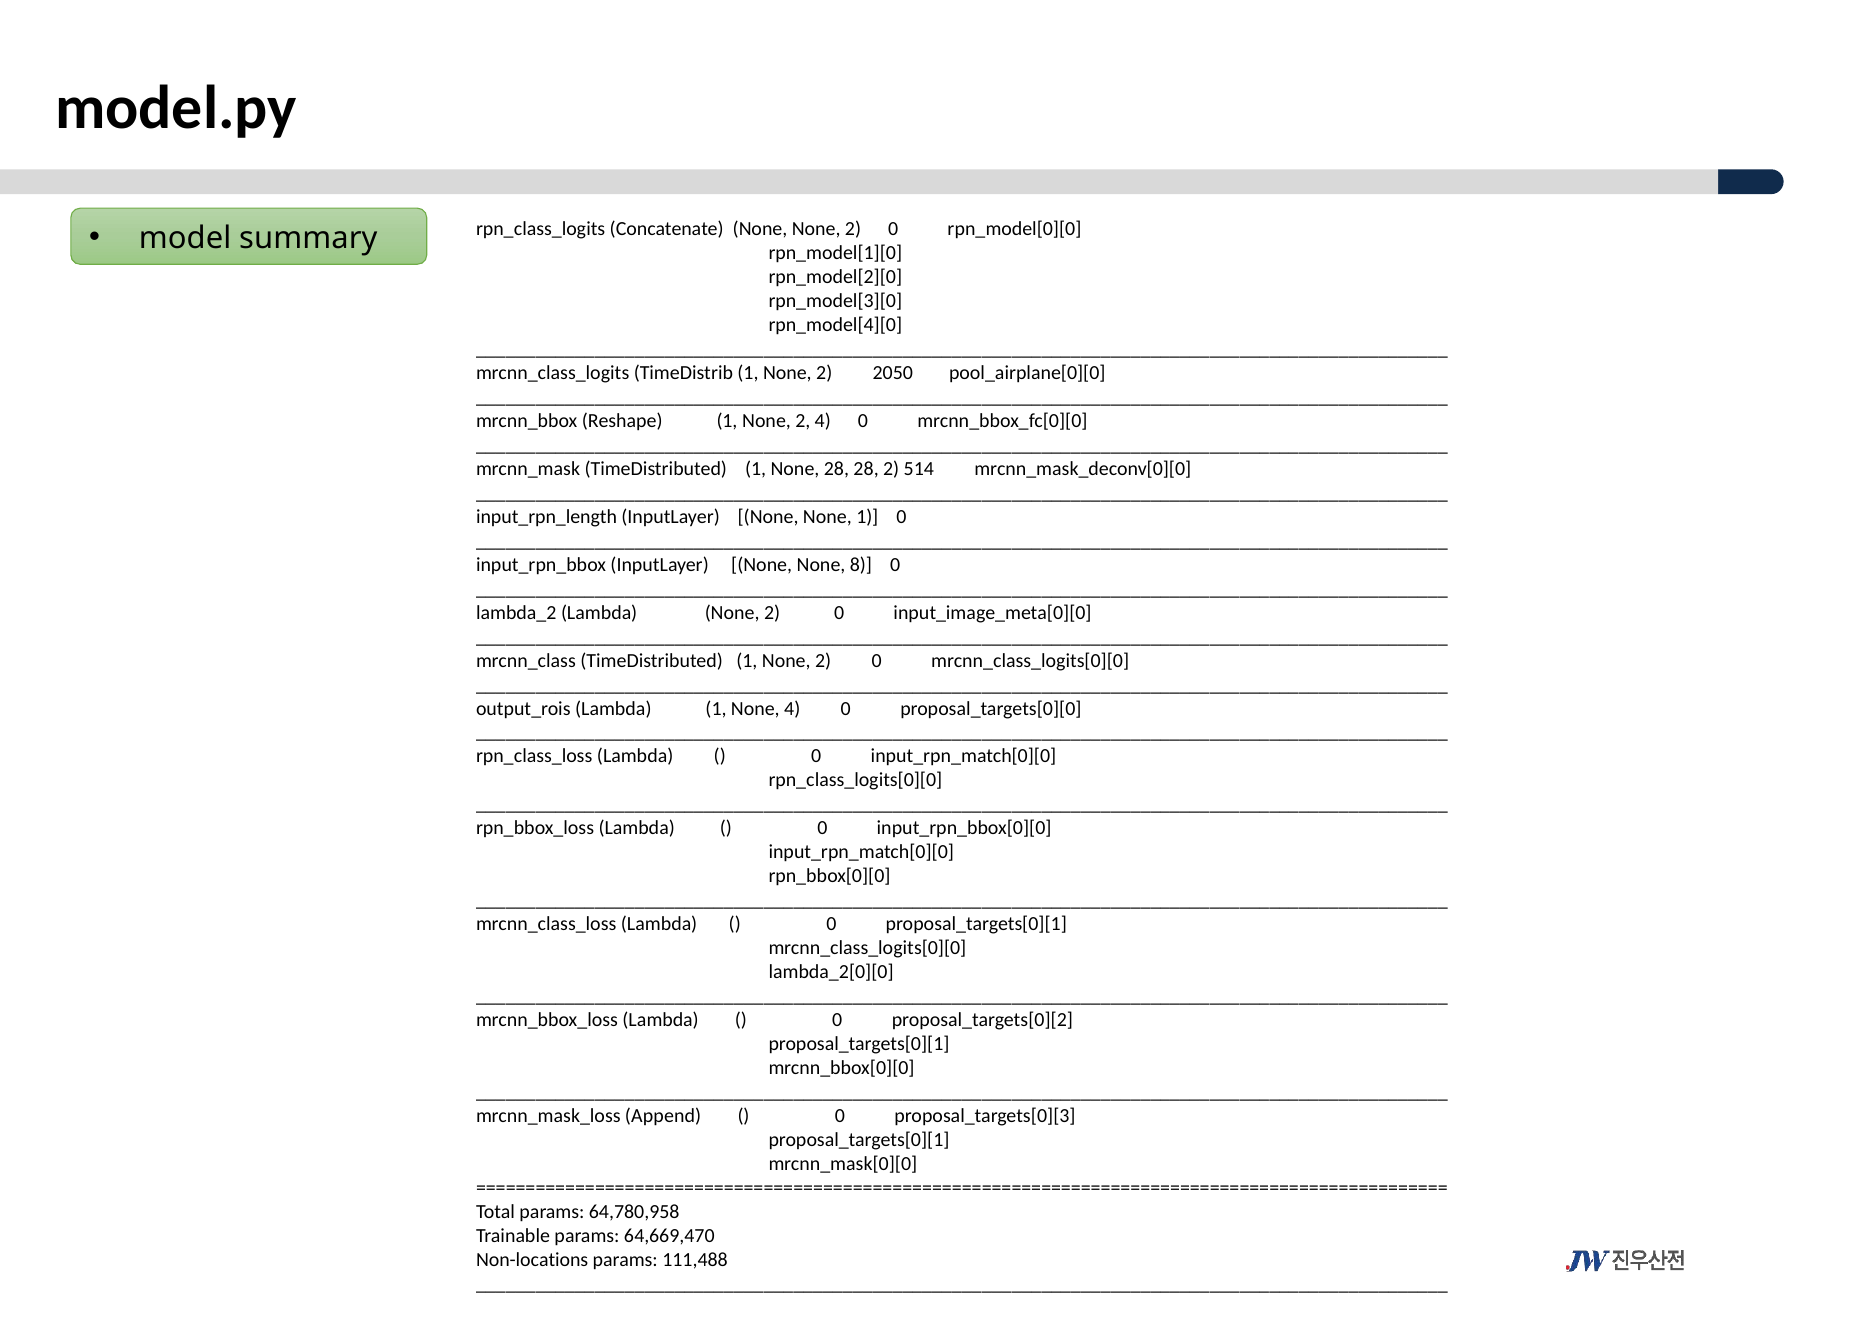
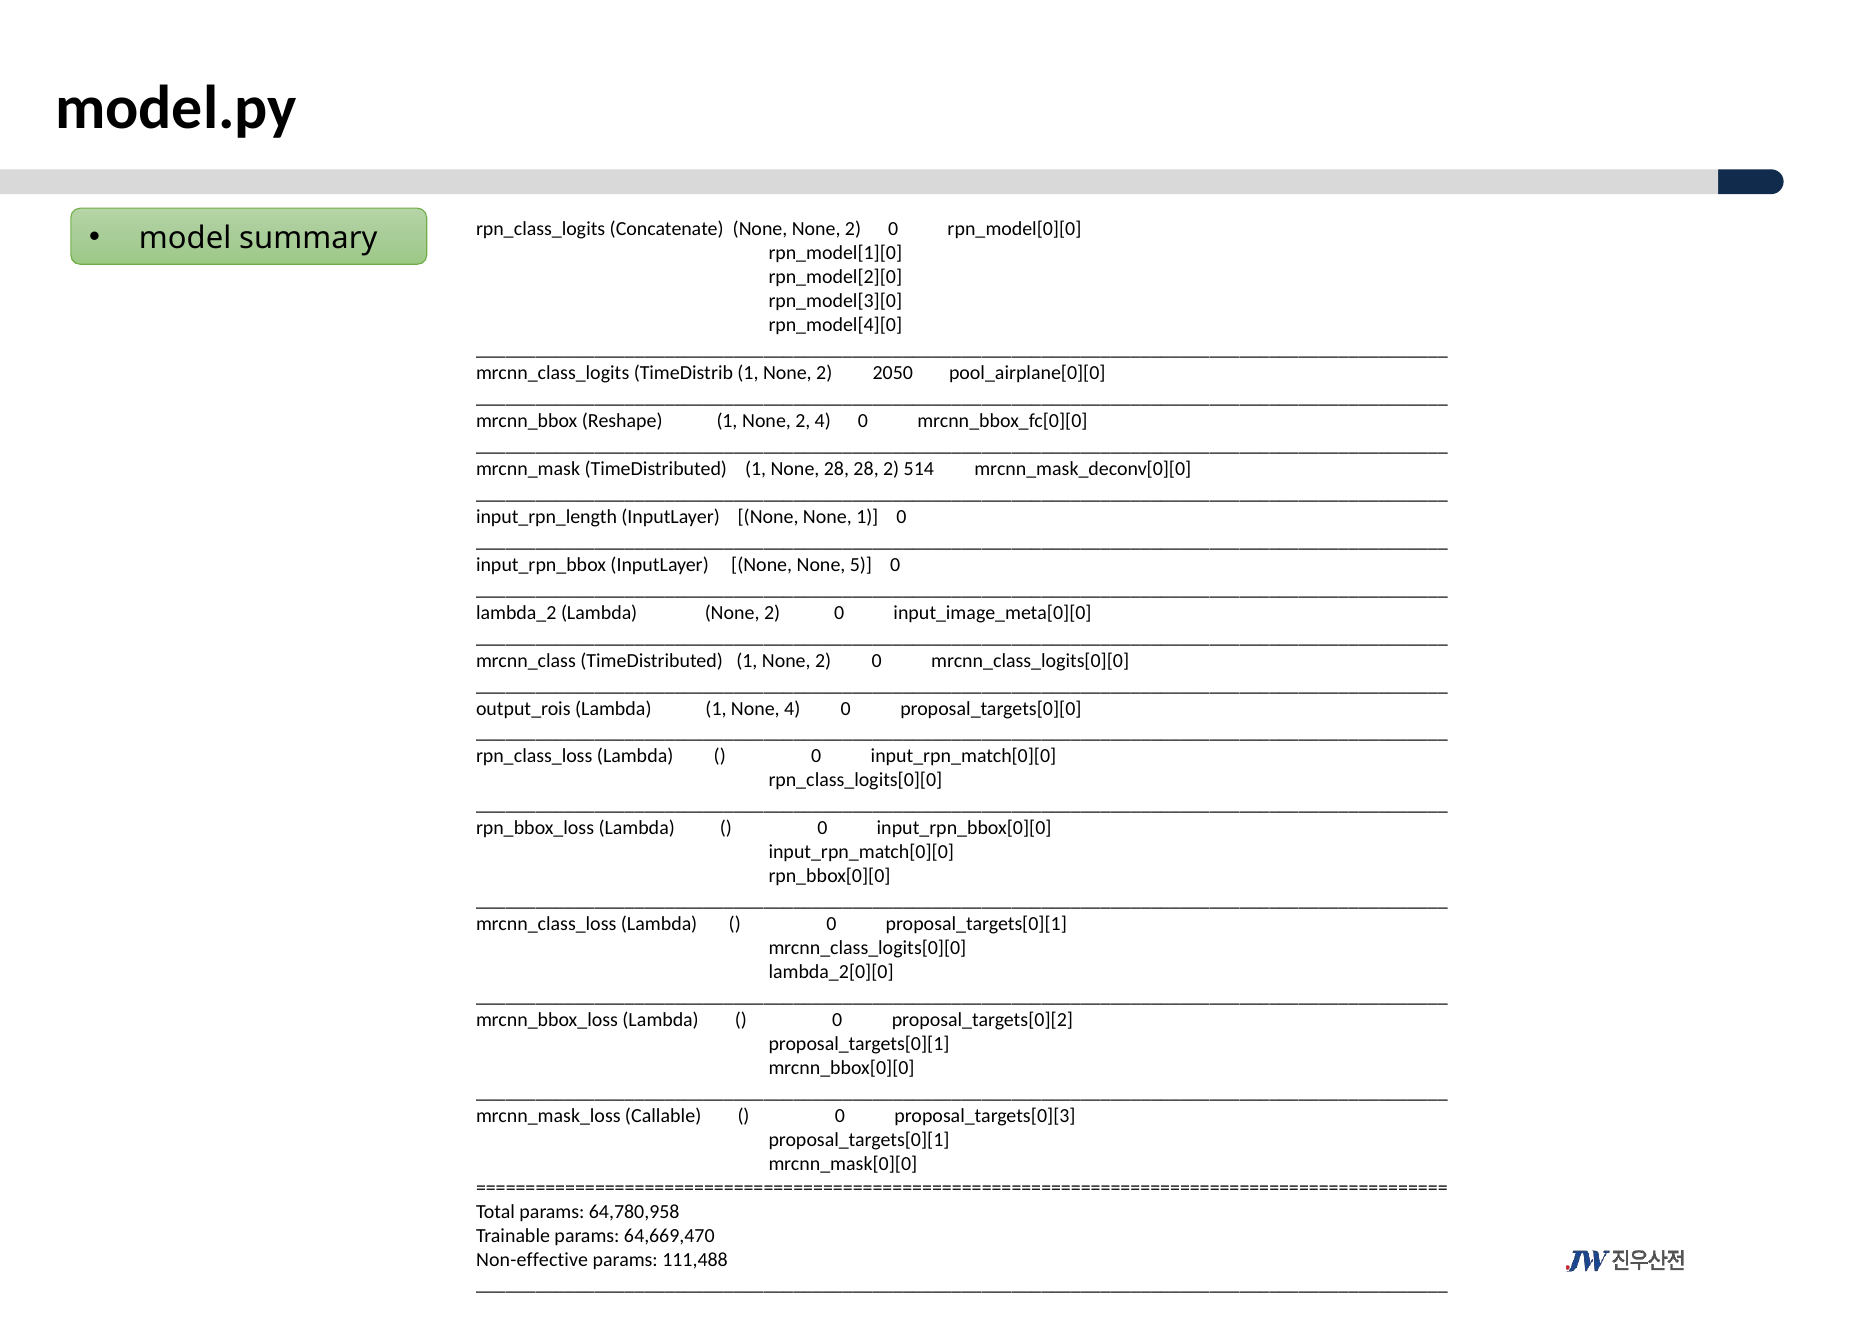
8: 8 -> 5 (861, 565)
Append: Append -> Callable (663, 1115)
Non-locations: Non-locations -> Non-effective (532, 1259)
